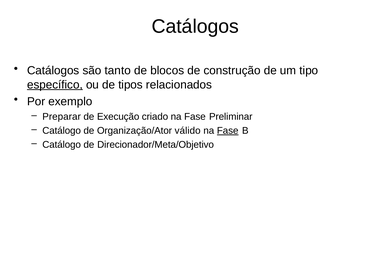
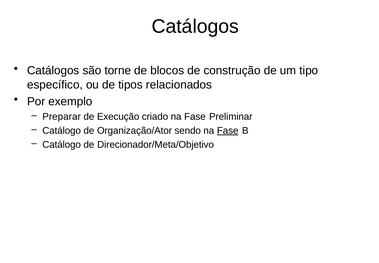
tanto: tanto -> torne (118, 70)
específico underline: present -> none (55, 84)
válido: válido -> sendo (188, 130)
